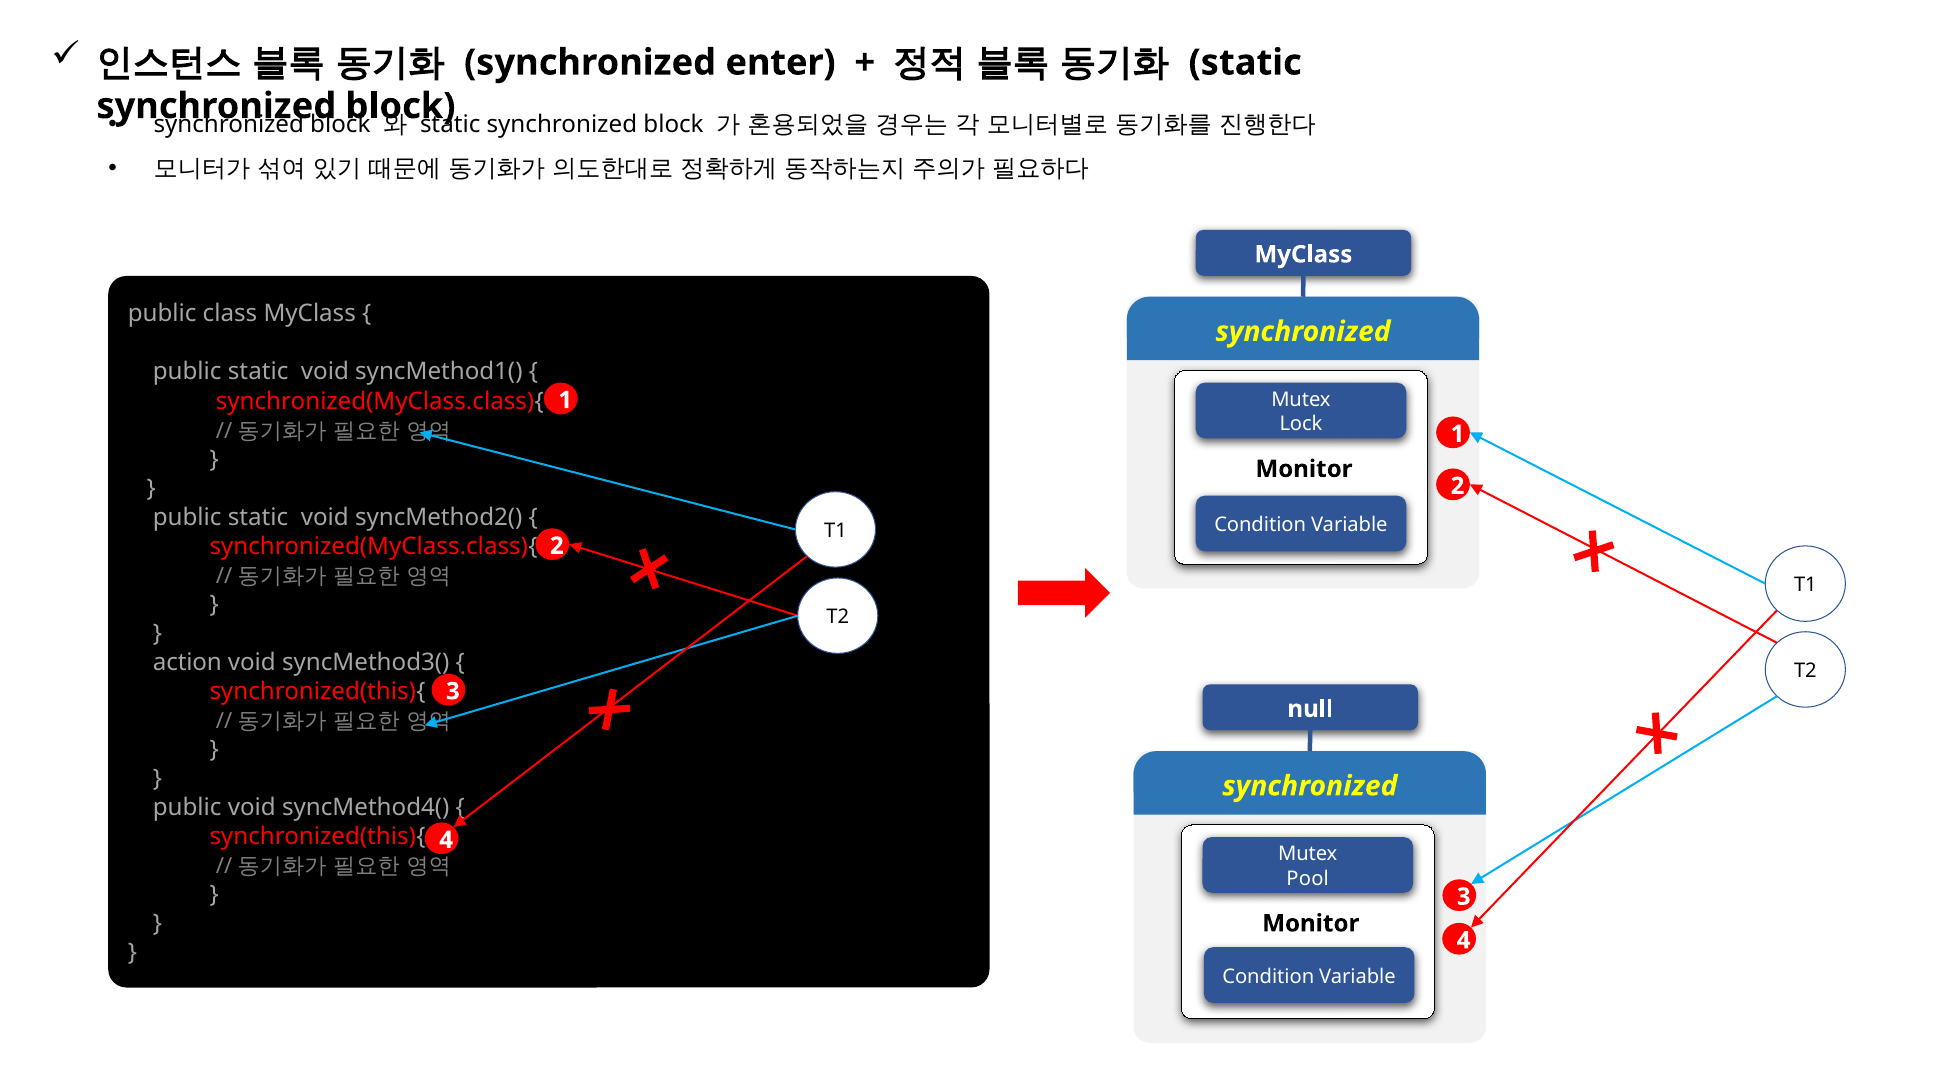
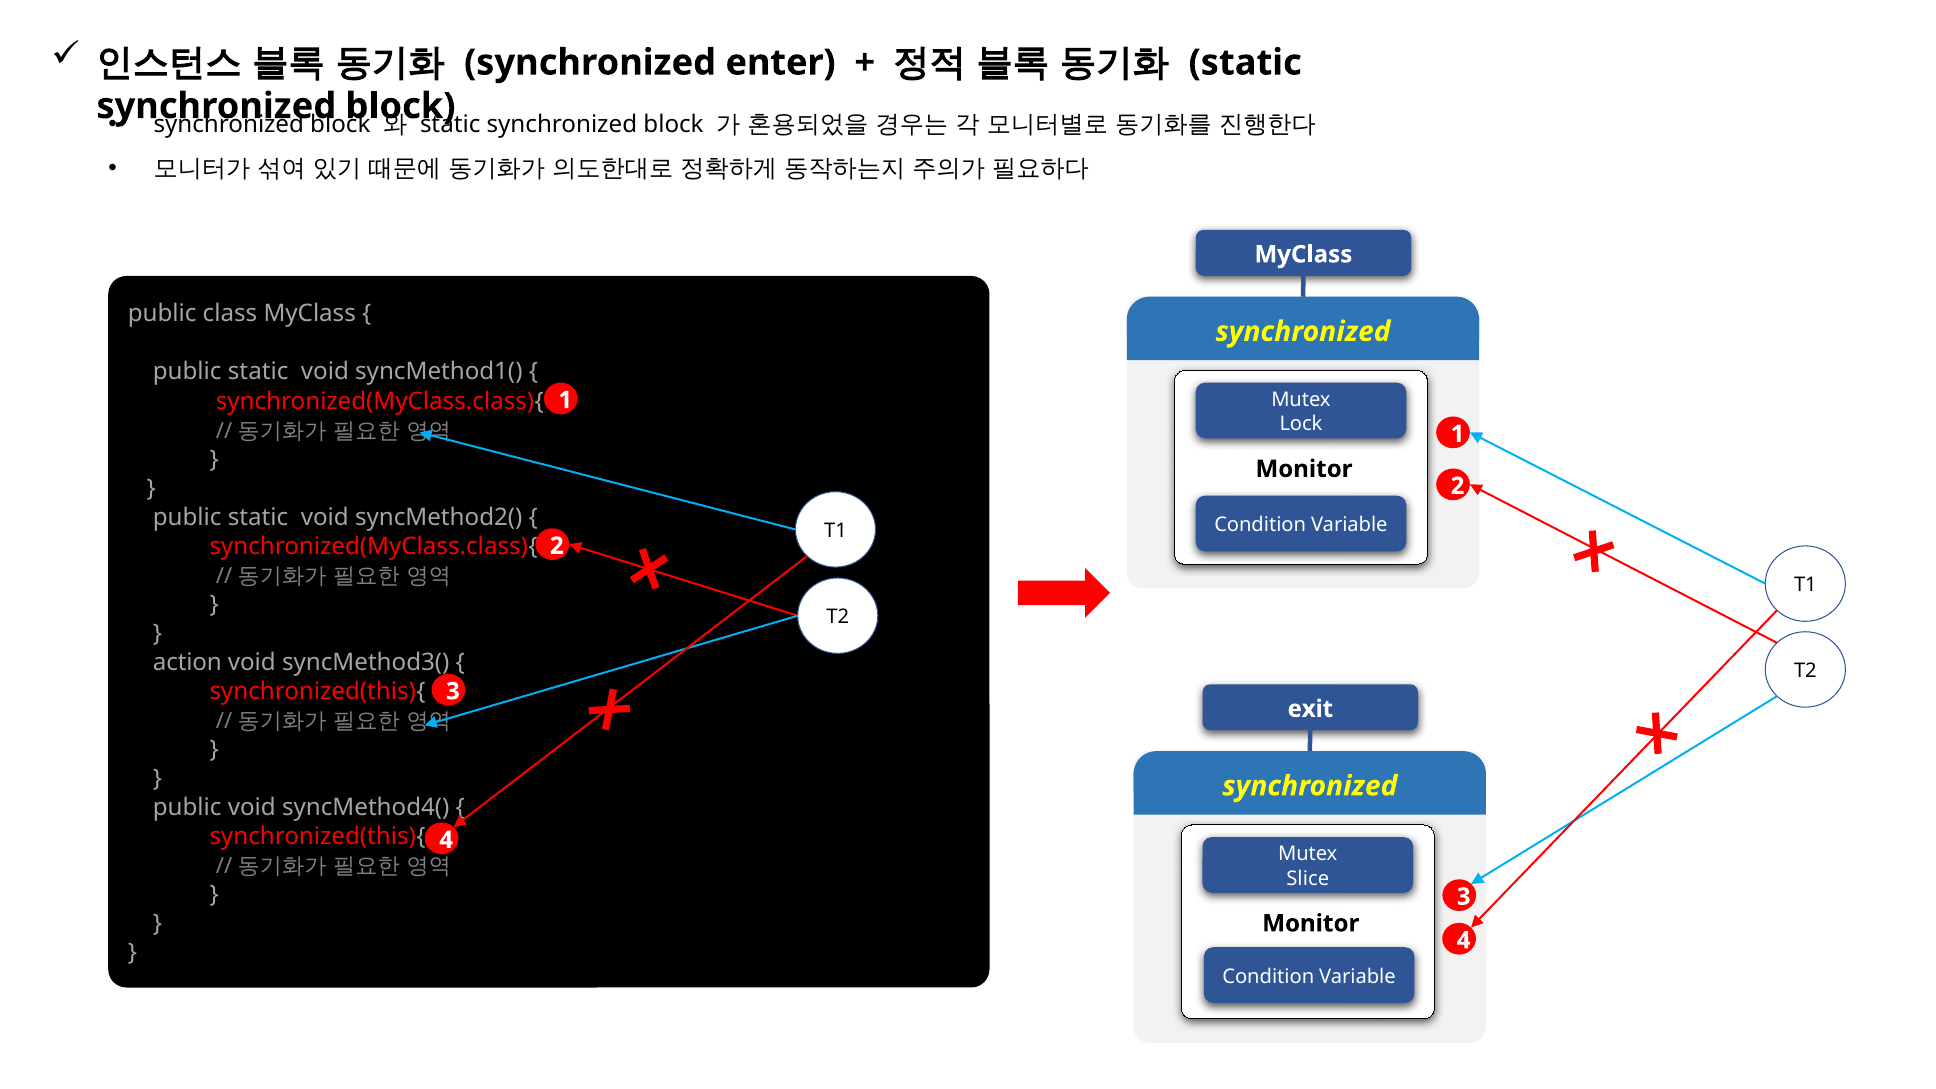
null: null -> exit (1310, 709)
Pool: Pool -> Slice (1308, 878)
